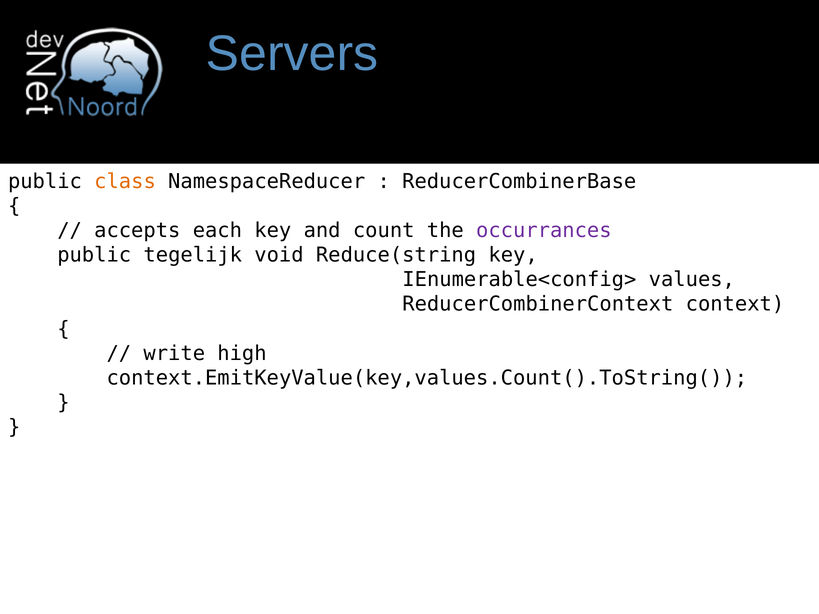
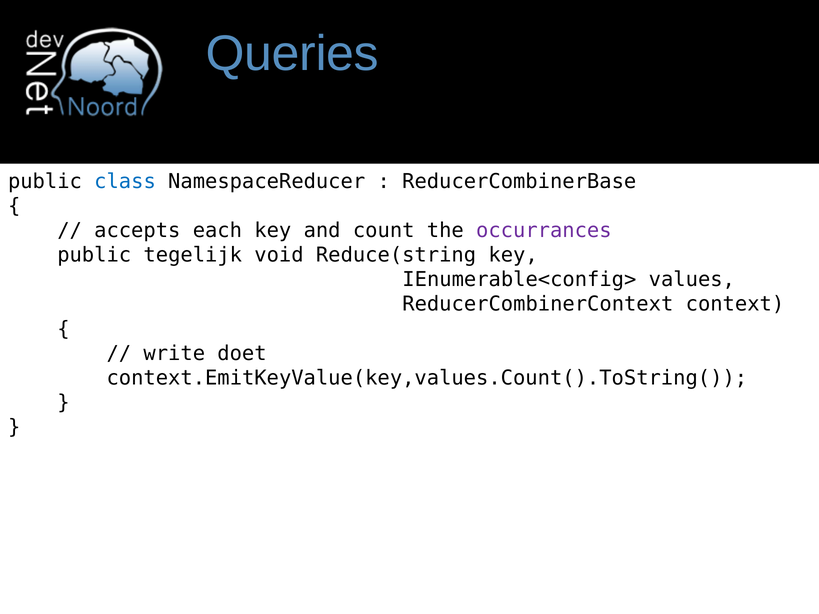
Servers: Servers -> Queries (292, 54)
class colour: orange -> blue (125, 182)
high: high -> doet (242, 354)
